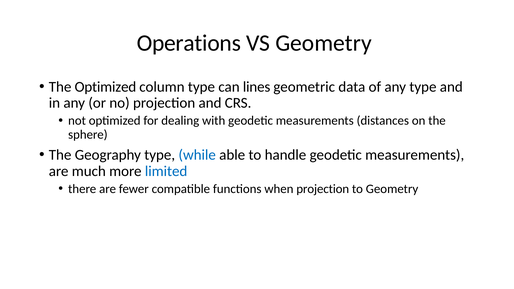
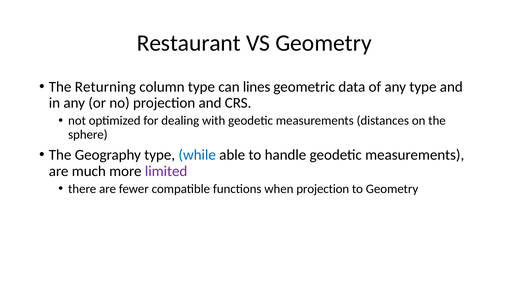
Operations: Operations -> Restaurant (189, 43)
The Optimized: Optimized -> Returning (105, 87)
limited colour: blue -> purple (166, 171)
